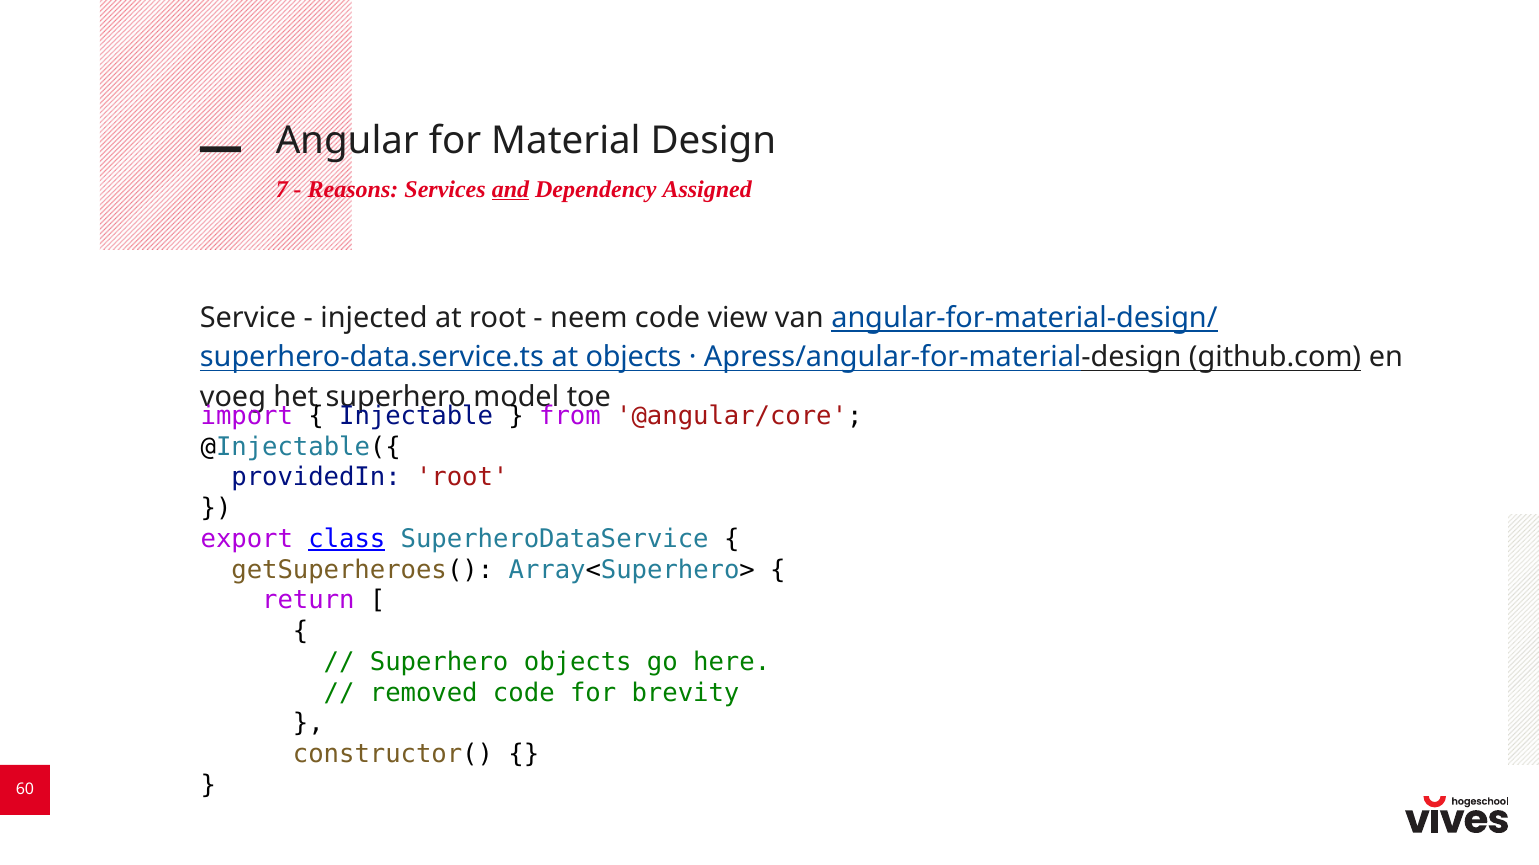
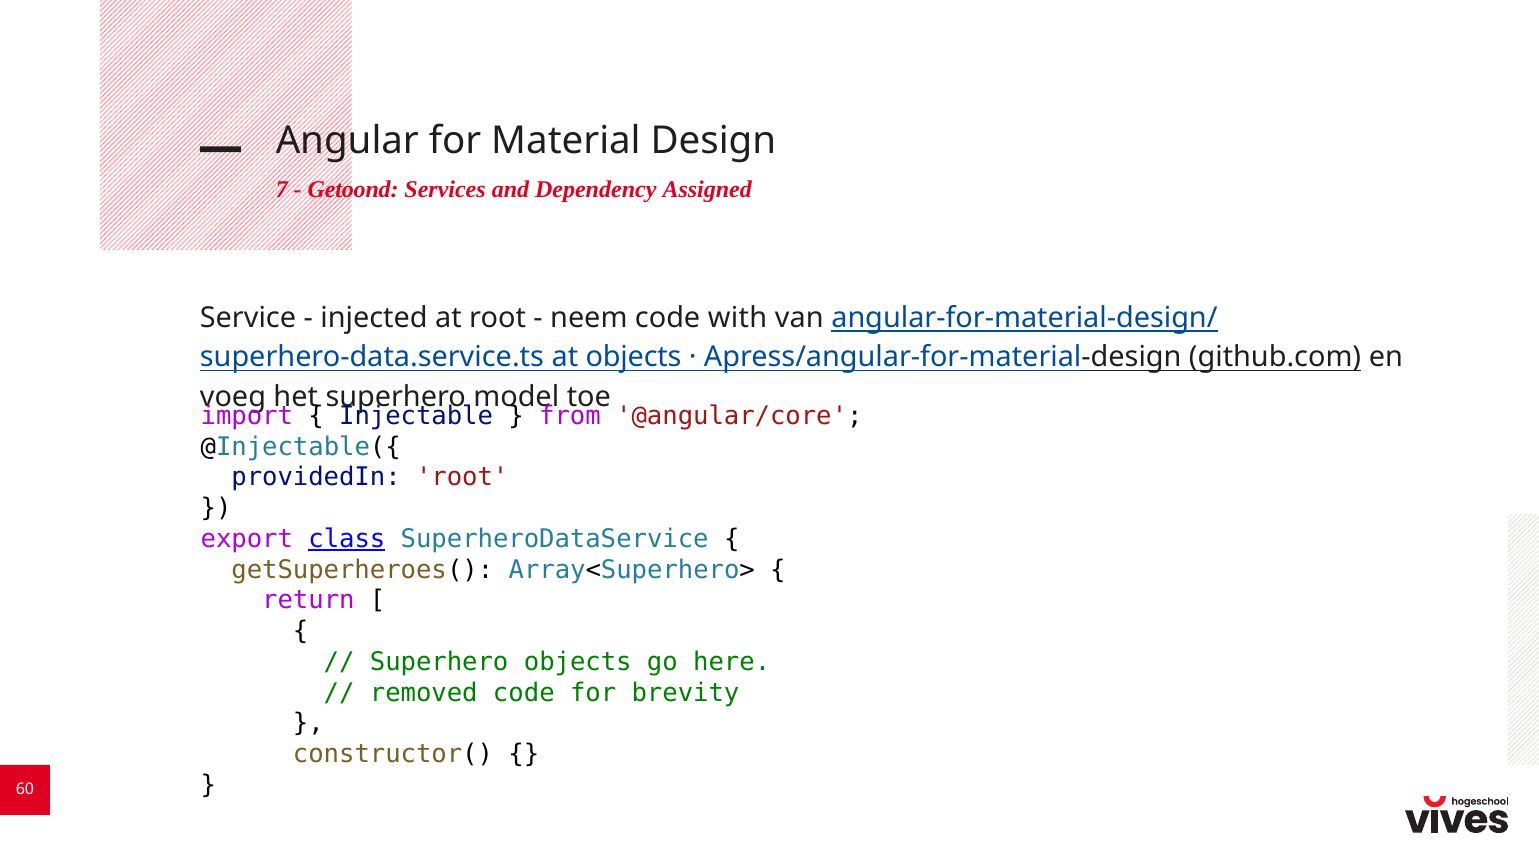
Reasons: Reasons -> Getoond (353, 189)
and underline: present -> none (510, 189)
view: view -> with (737, 318)
